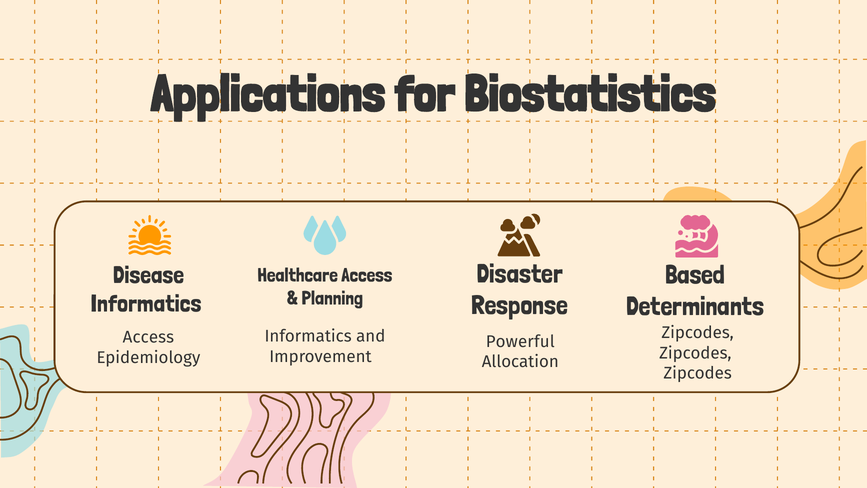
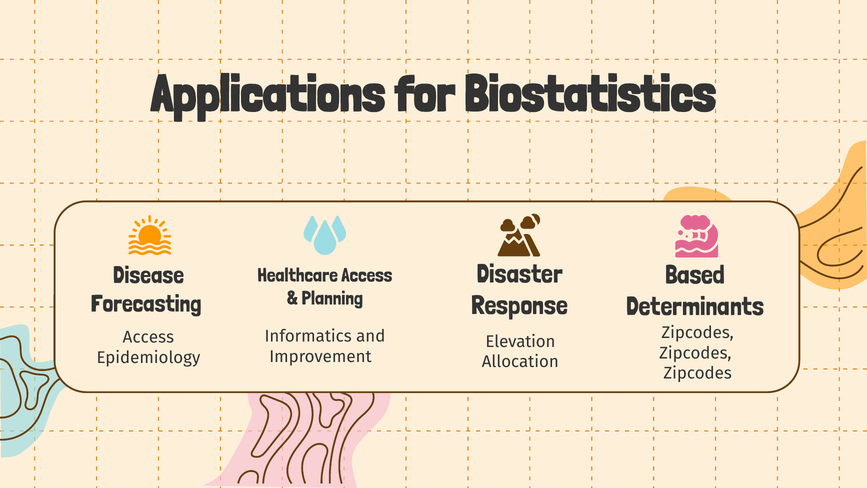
Informatics: Informatics -> Forecasting (146, 304)
Powerful: Powerful -> Elevation (520, 341)
